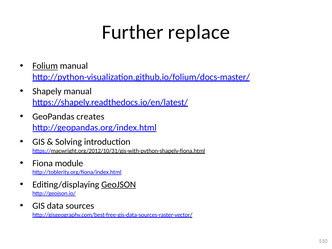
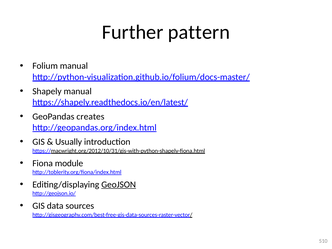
replace: replace -> pattern (199, 32)
Folium underline: present -> none (45, 66)
Solving: Solving -> Usually (69, 142)
